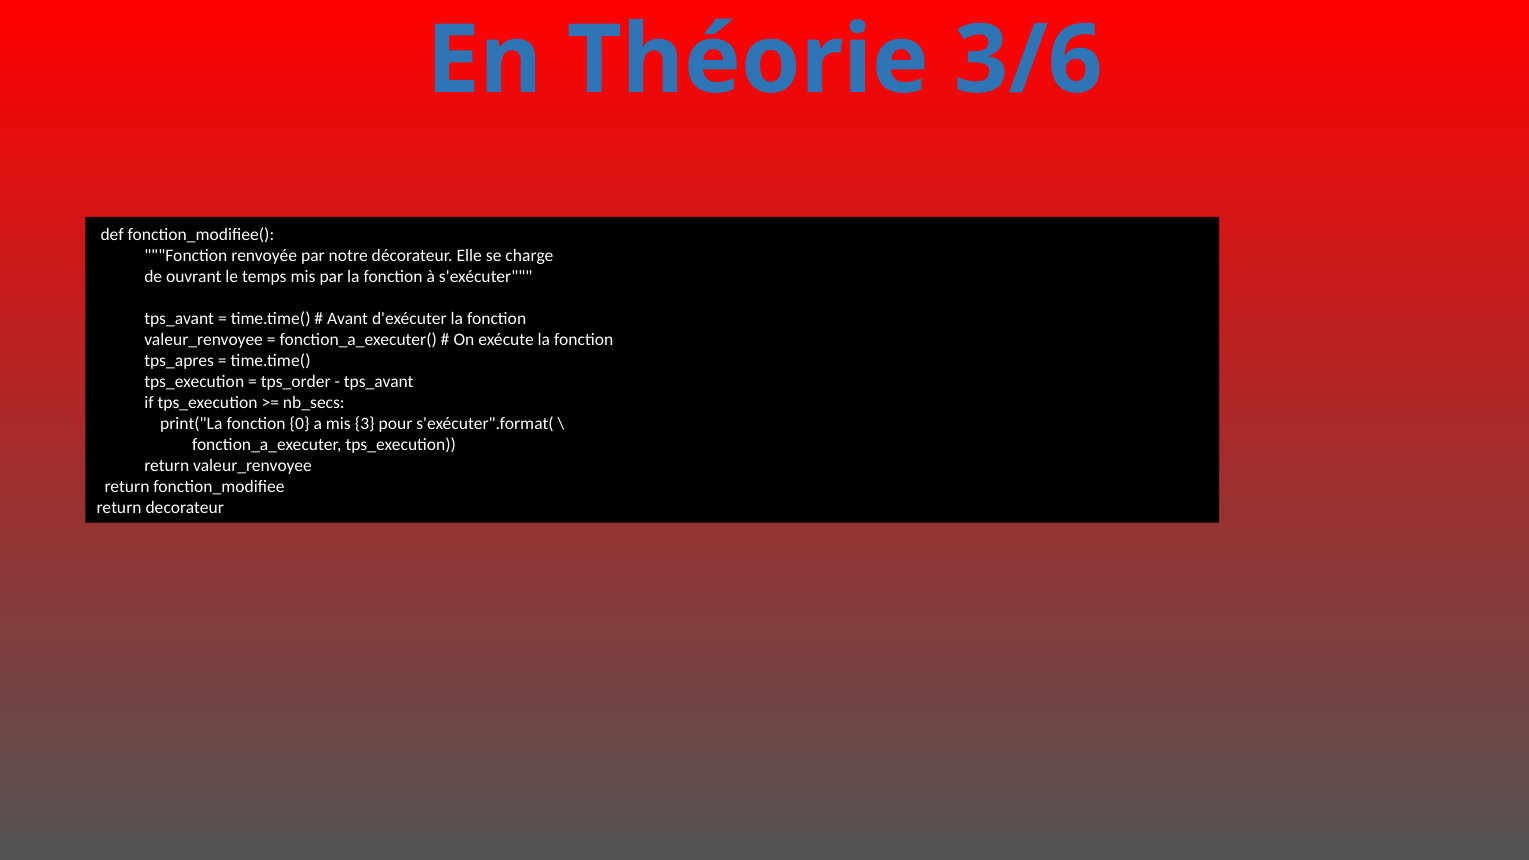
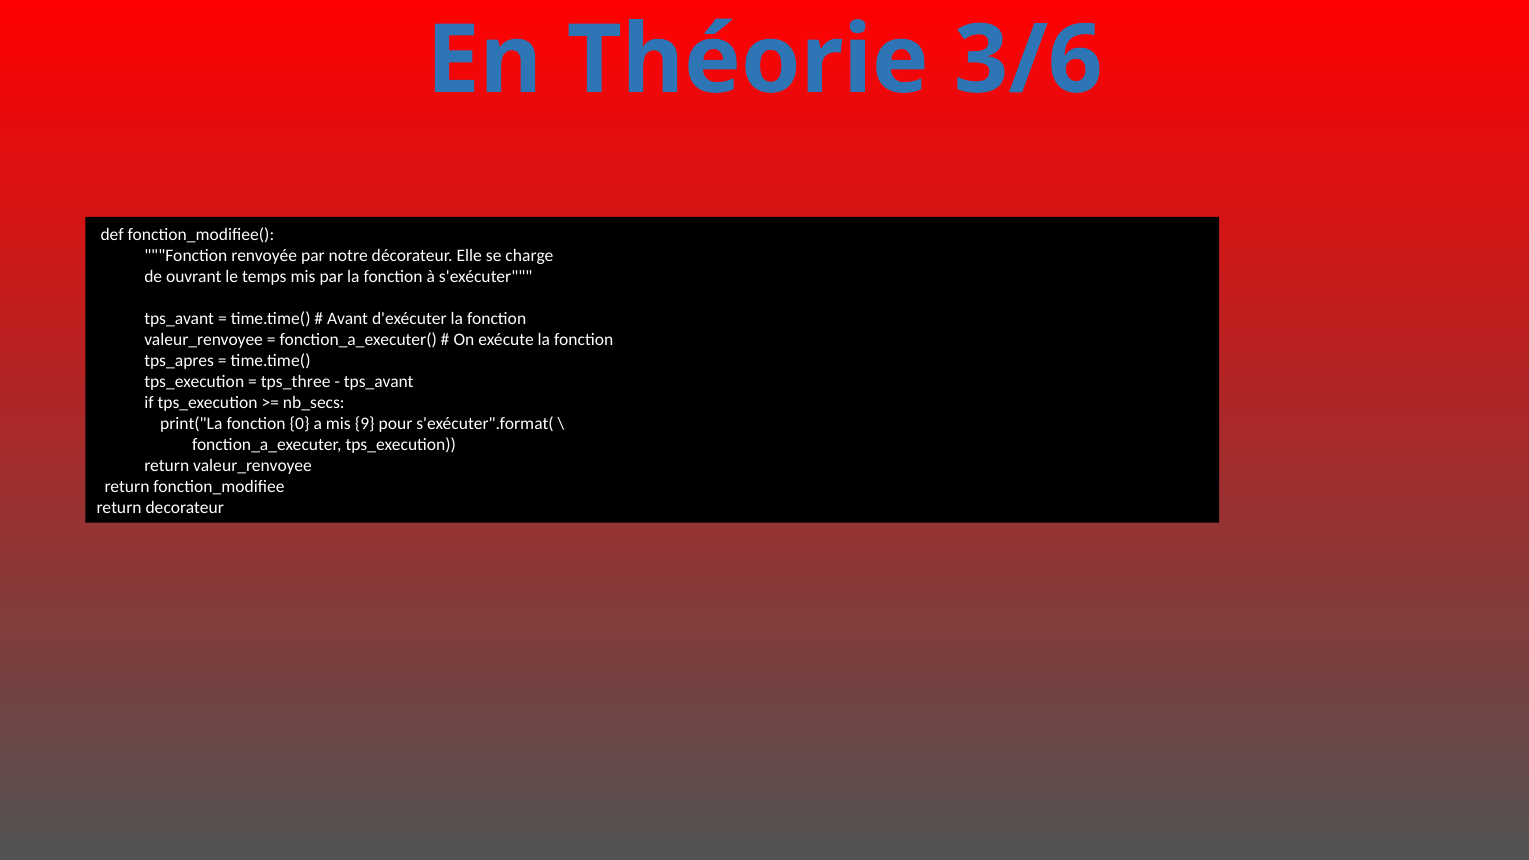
tps_order: tps_order -> tps_three (296, 382)
3: 3 -> 9 (365, 424)
